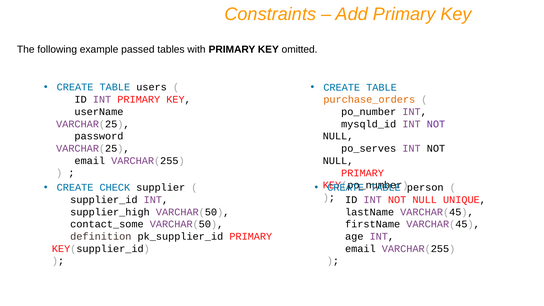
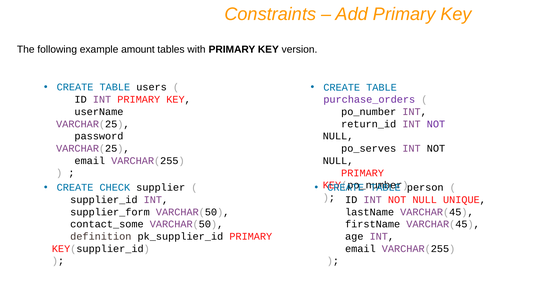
passed: passed -> amount (138, 49)
omitted: omitted -> version (300, 49)
purchase_orders colour: orange -> purple (369, 100)
mysqld_id: mysqld_id -> return_id (369, 124)
supplier_high: supplier_high -> supplier_form (110, 212)
